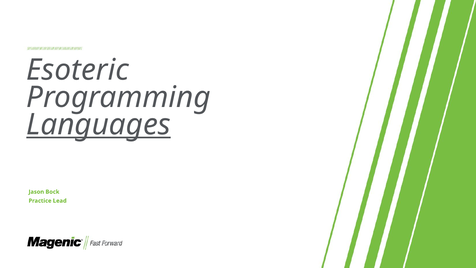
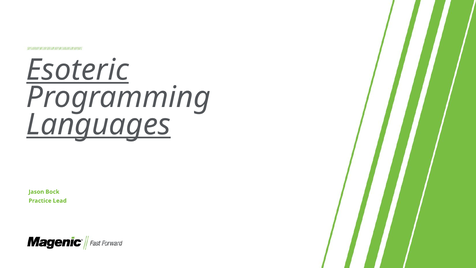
Esoteric underline: none -> present (78, 70)
